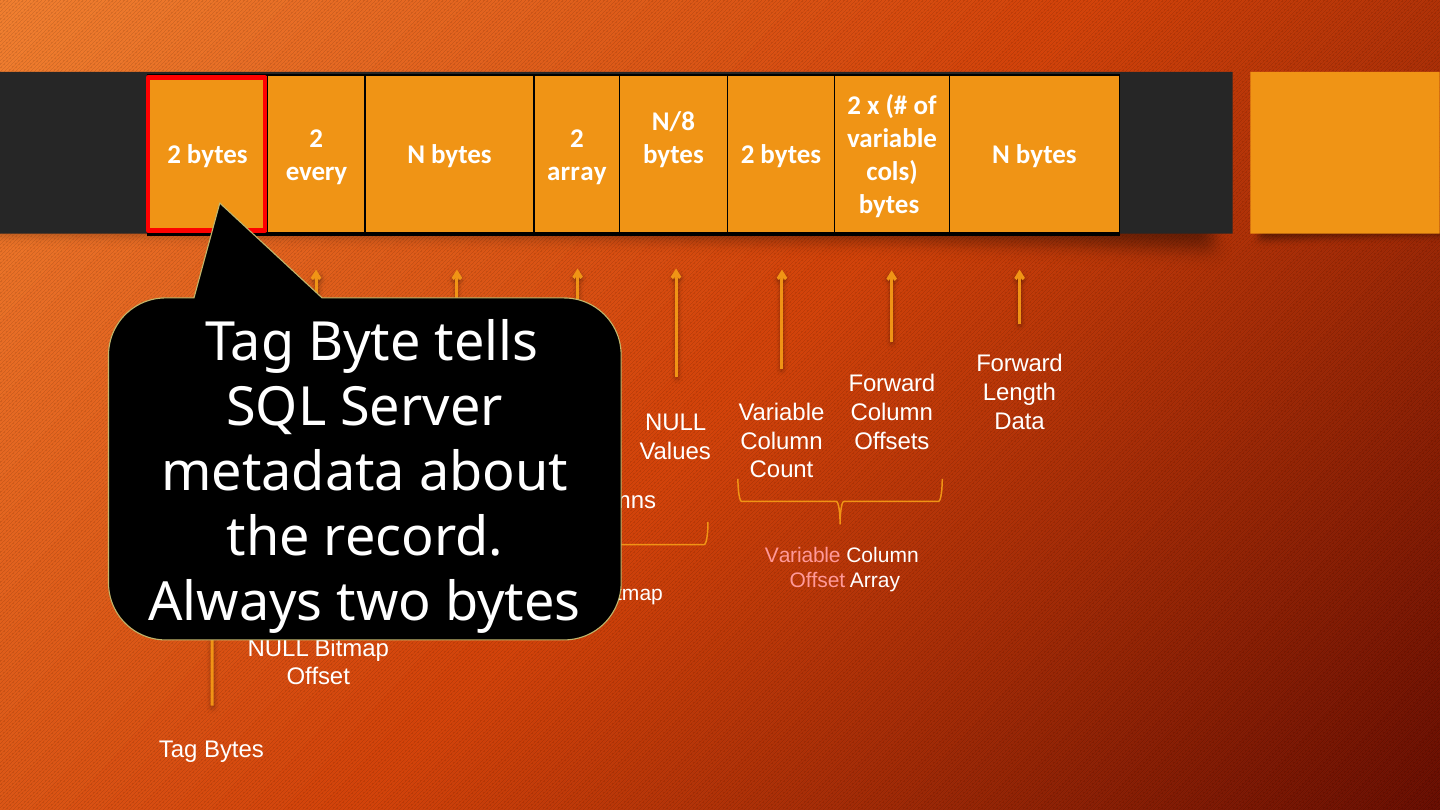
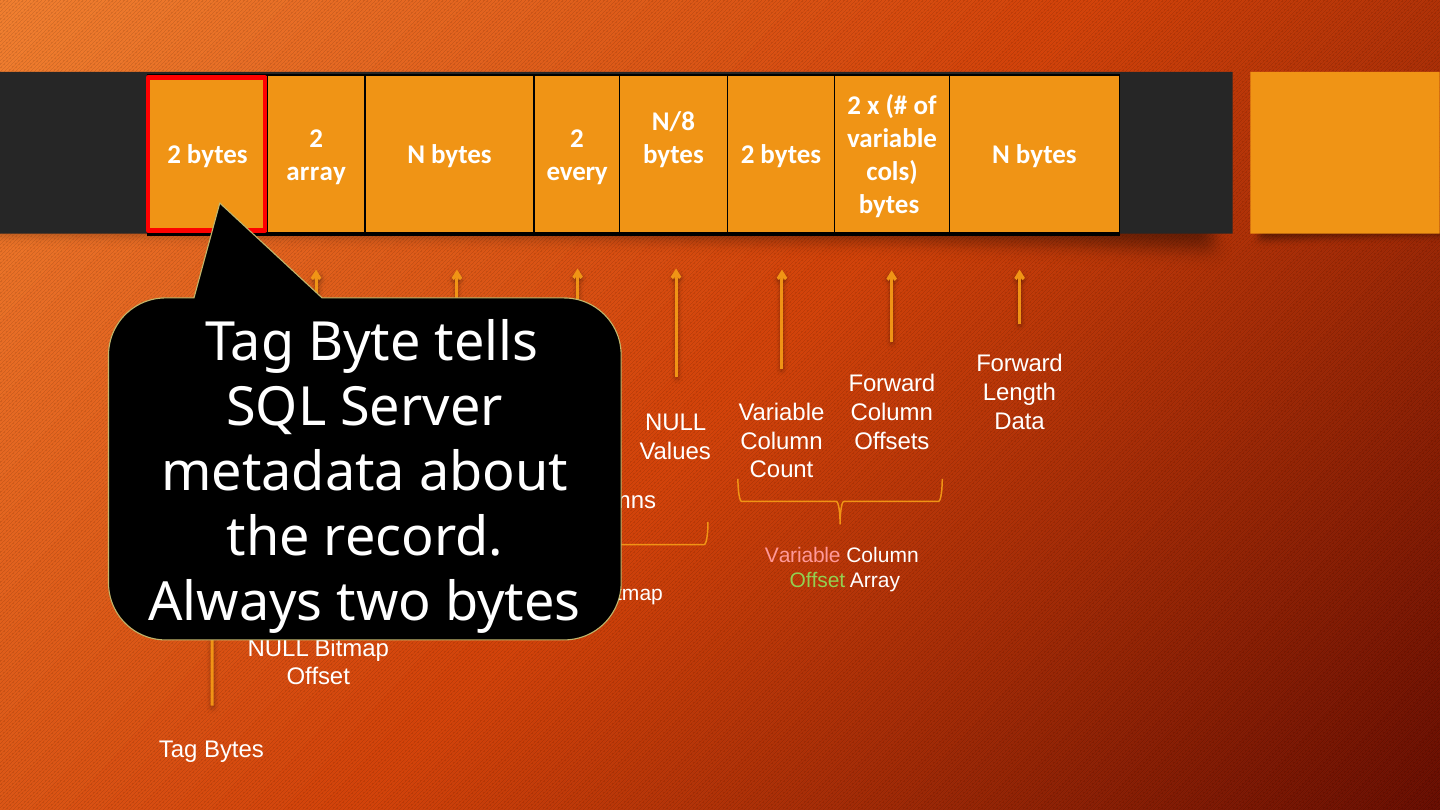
every: every -> array (316, 171)
array: array -> every (577, 171)
Offset colour: pink -> light green (817, 581)
